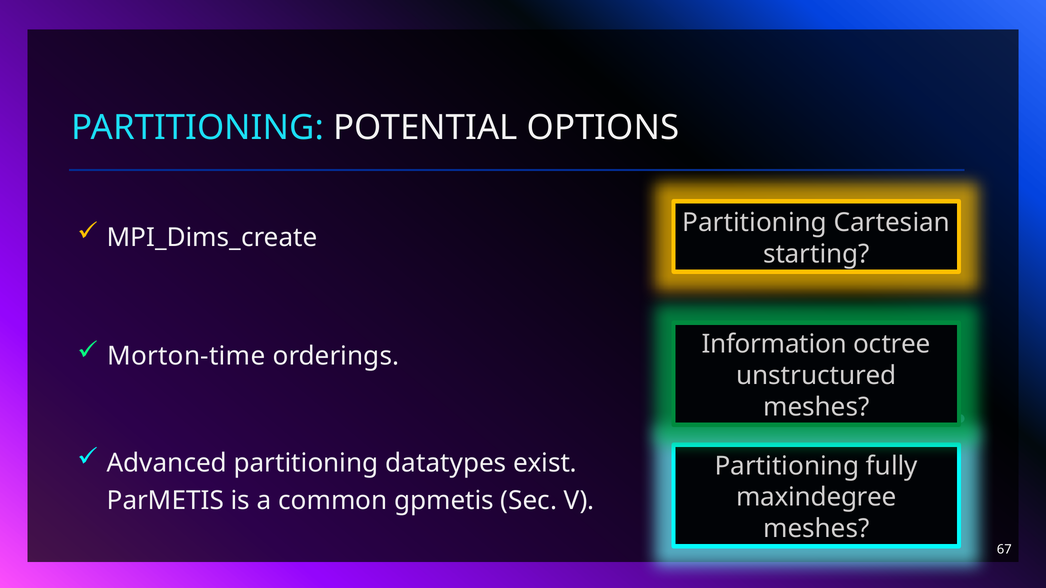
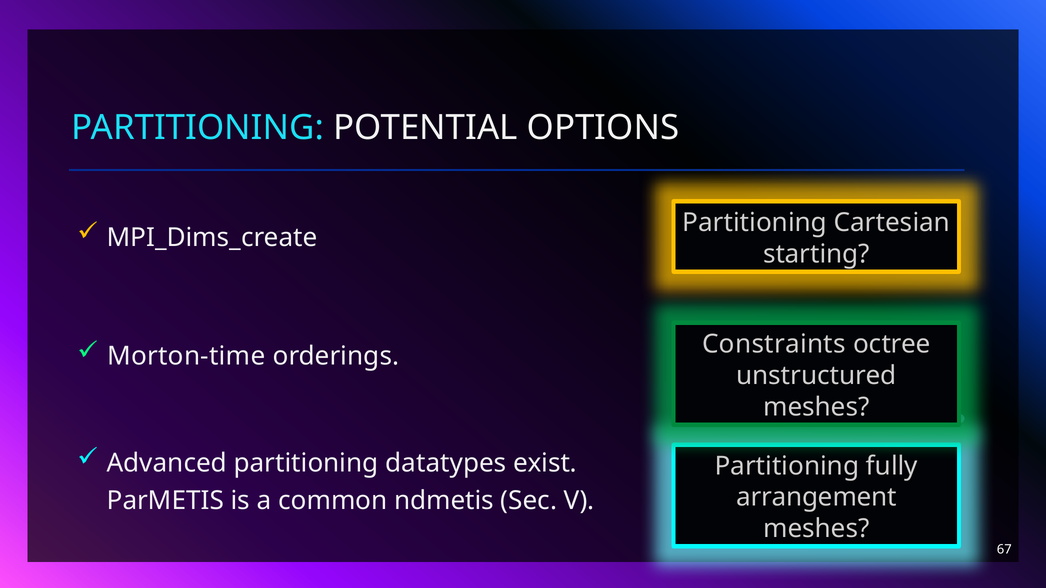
Information: Information -> Constraints (774, 344)
maxindegree: maxindegree -> arrangement (816, 498)
gpmetis: gpmetis -> ndmetis (444, 501)
